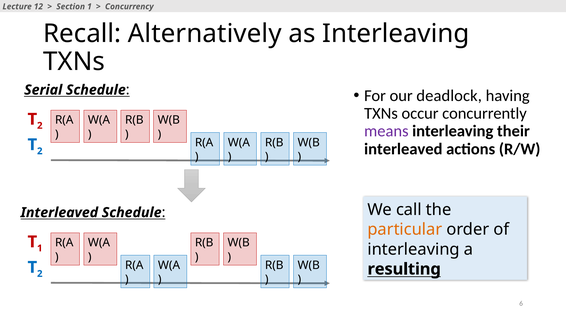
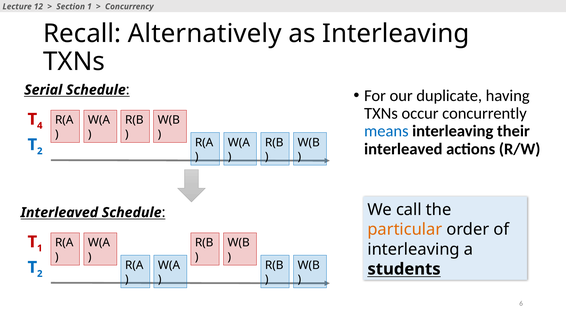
deadlock: deadlock -> duplicate (449, 96)
2: 2 -> 4 (40, 126)
means colour: purple -> blue (386, 131)
resulting: resulting -> students (404, 269)
